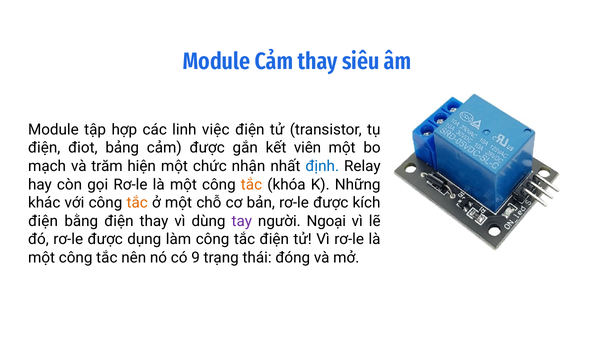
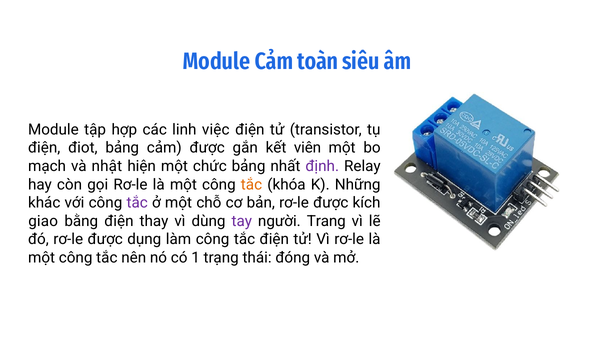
Cảm thay: thay -> toàn (318, 62)
trăm: trăm -> nhật (107, 166)
chức nhận: nhận -> bảng (249, 166)
định colour: blue -> purple (322, 166)
tắc colour: orange -> purple (137, 203)
điện: điện -> giao (43, 221)
Ngoại: Ngoại -> Trang (326, 221)
9: 9 -> 1 (196, 258)
